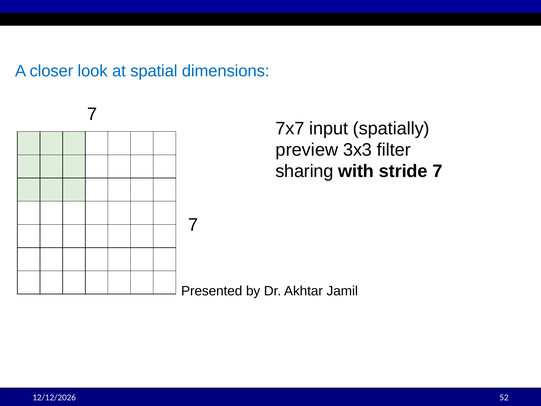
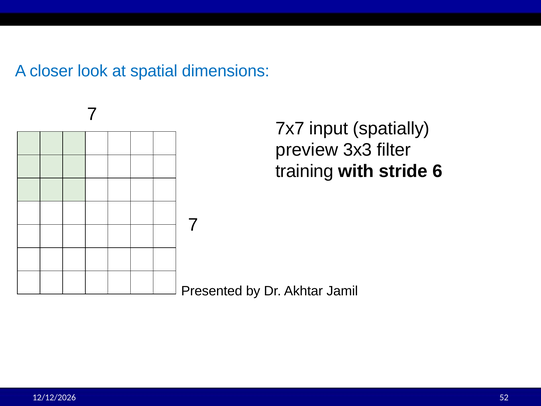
sharing: sharing -> training (304, 171)
stride 7: 7 -> 6 (438, 171)
